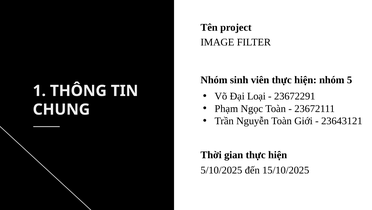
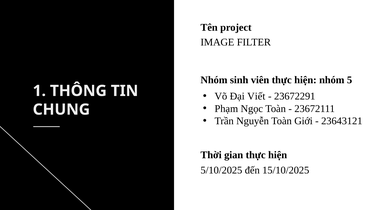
Loại: Loại -> Viết (256, 96)
